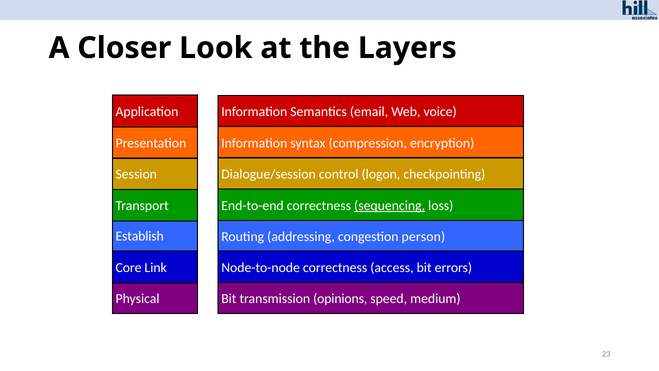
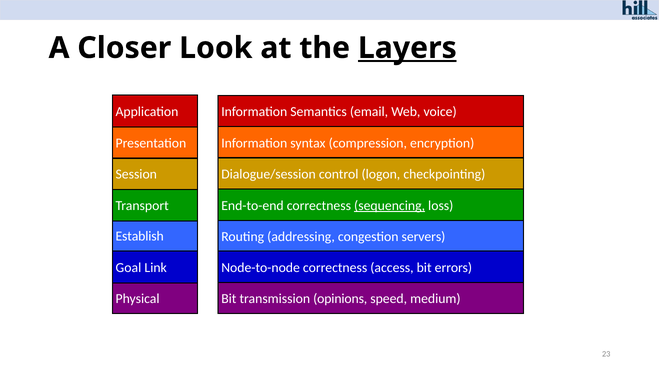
Layers underline: none -> present (407, 48)
person: person -> servers (424, 236)
Core: Core -> Goal (128, 267)
